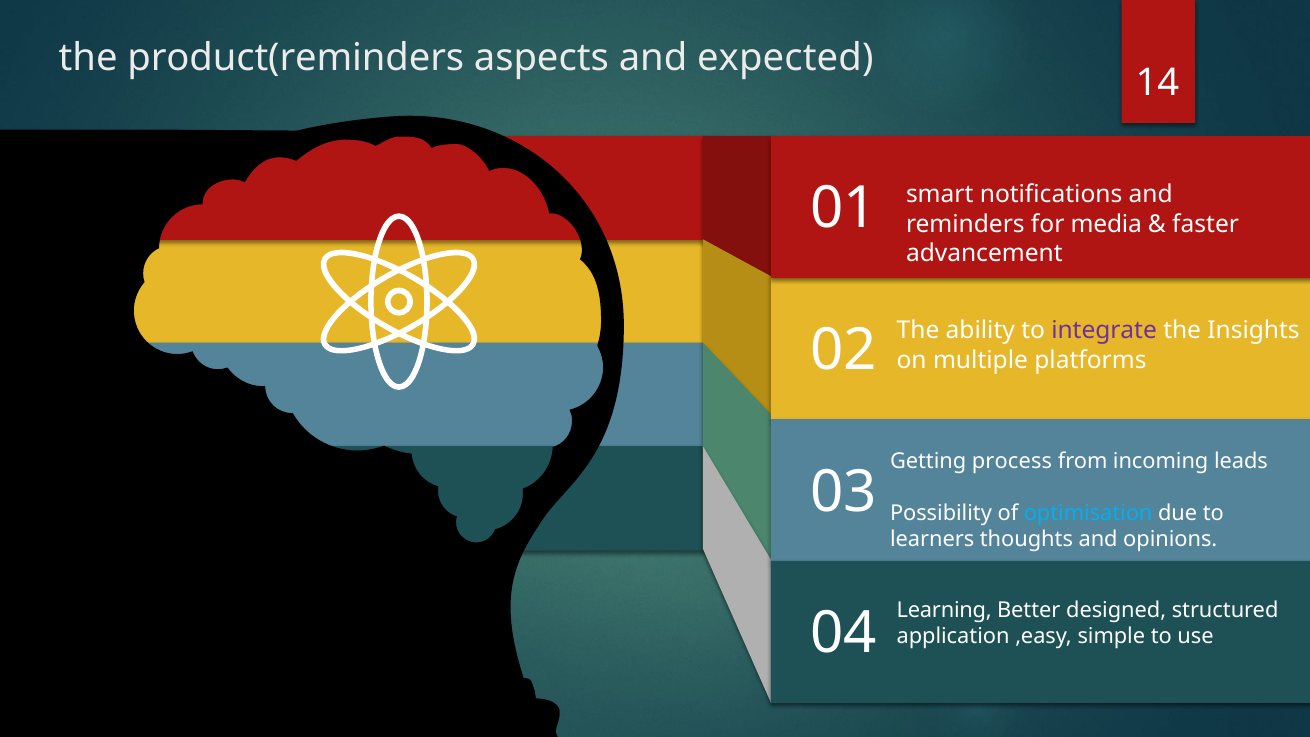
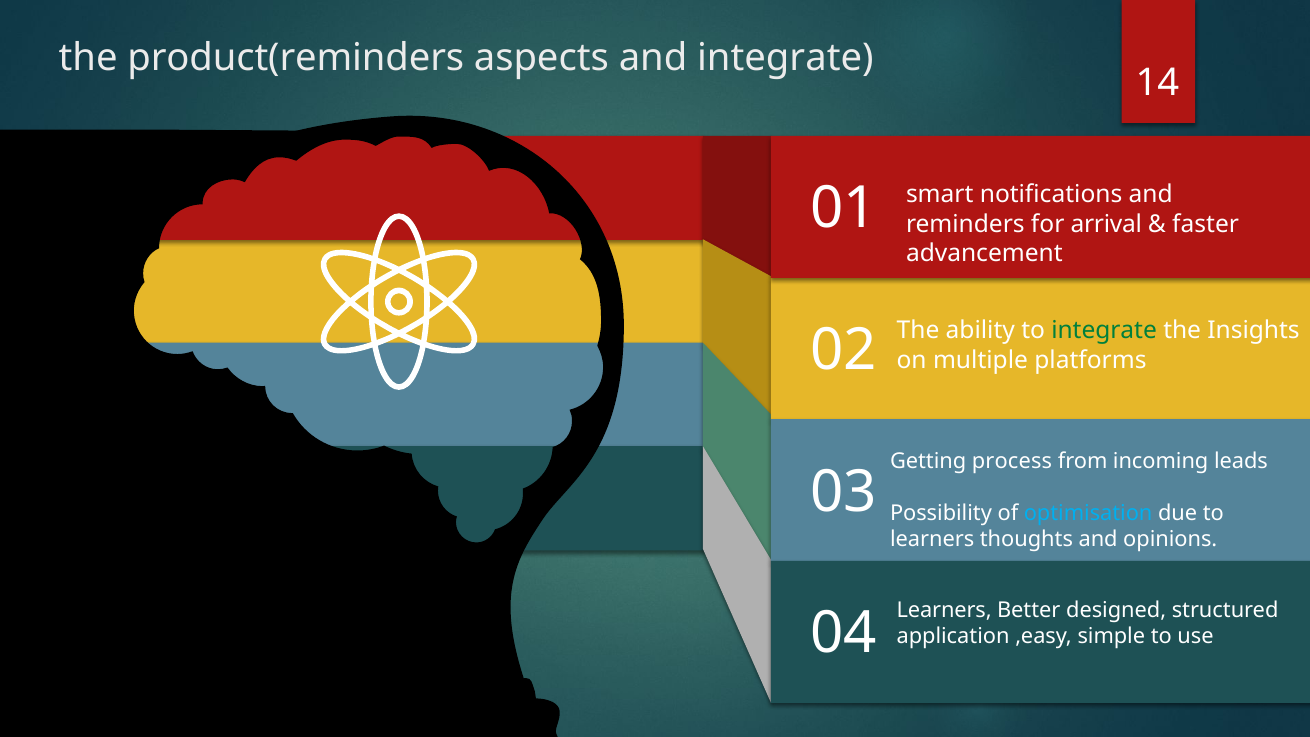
and expected: expected -> integrate (785, 57)
media: media -> arrival (1106, 224)
integrate colour: purple -> green (1104, 331)
Learning: Learning -> Learners (944, 610)
